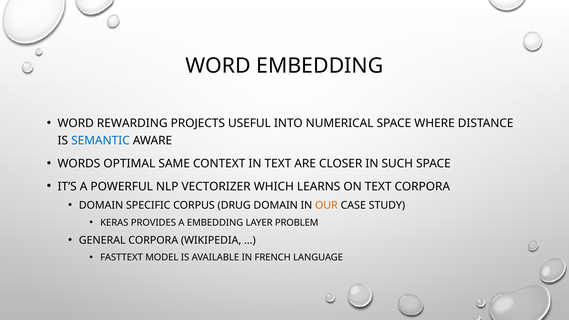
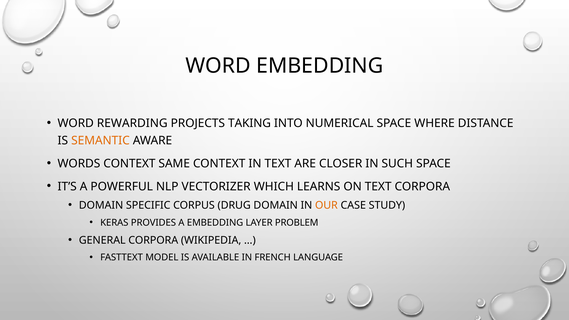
USEFUL: USEFUL -> TAKING (250, 123)
SEMANTIC colour: blue -> orange (100, 140)
WORDS OPTIMAL: OPTIMAL -> CONTEXT (129, 163)
